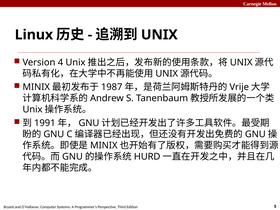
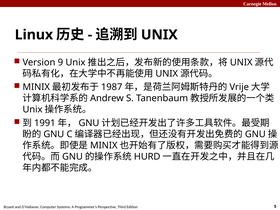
4: 4 -> 9 (60, 62)
